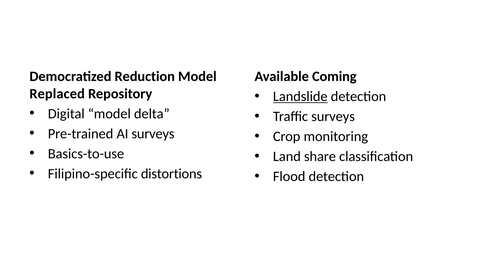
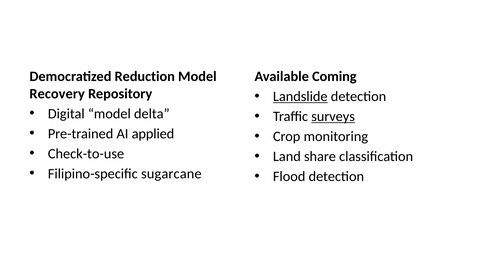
Replaced: Replaced -> Recovery (57, 94)
surveys underline: none -> present (333, 117)
AI surveys: surveys -> applied (153, 134)
Basics-to-use: Basics-to-use -> Check-to-use (86, 154)
distortions: distortions -> sugarcane (171, 174)
